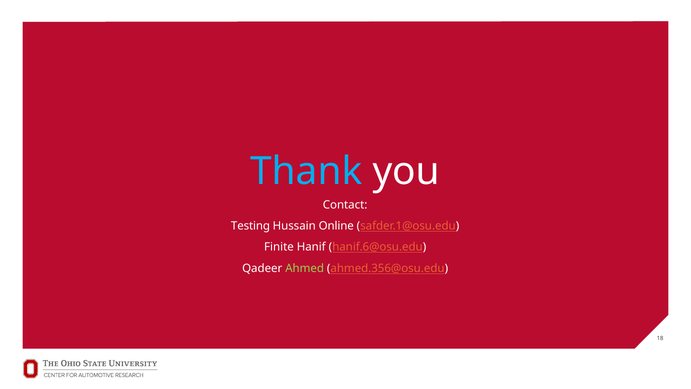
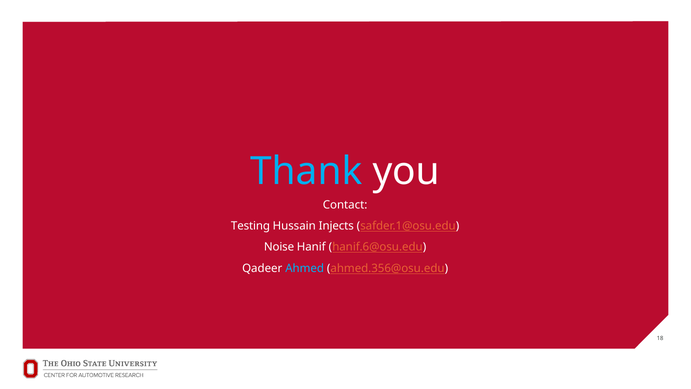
Online: Online -> Injects (336, 226)
Finite: Finite -> Noise (279, 247)
Ahmed colour: light green -> light blue (305, 268)
